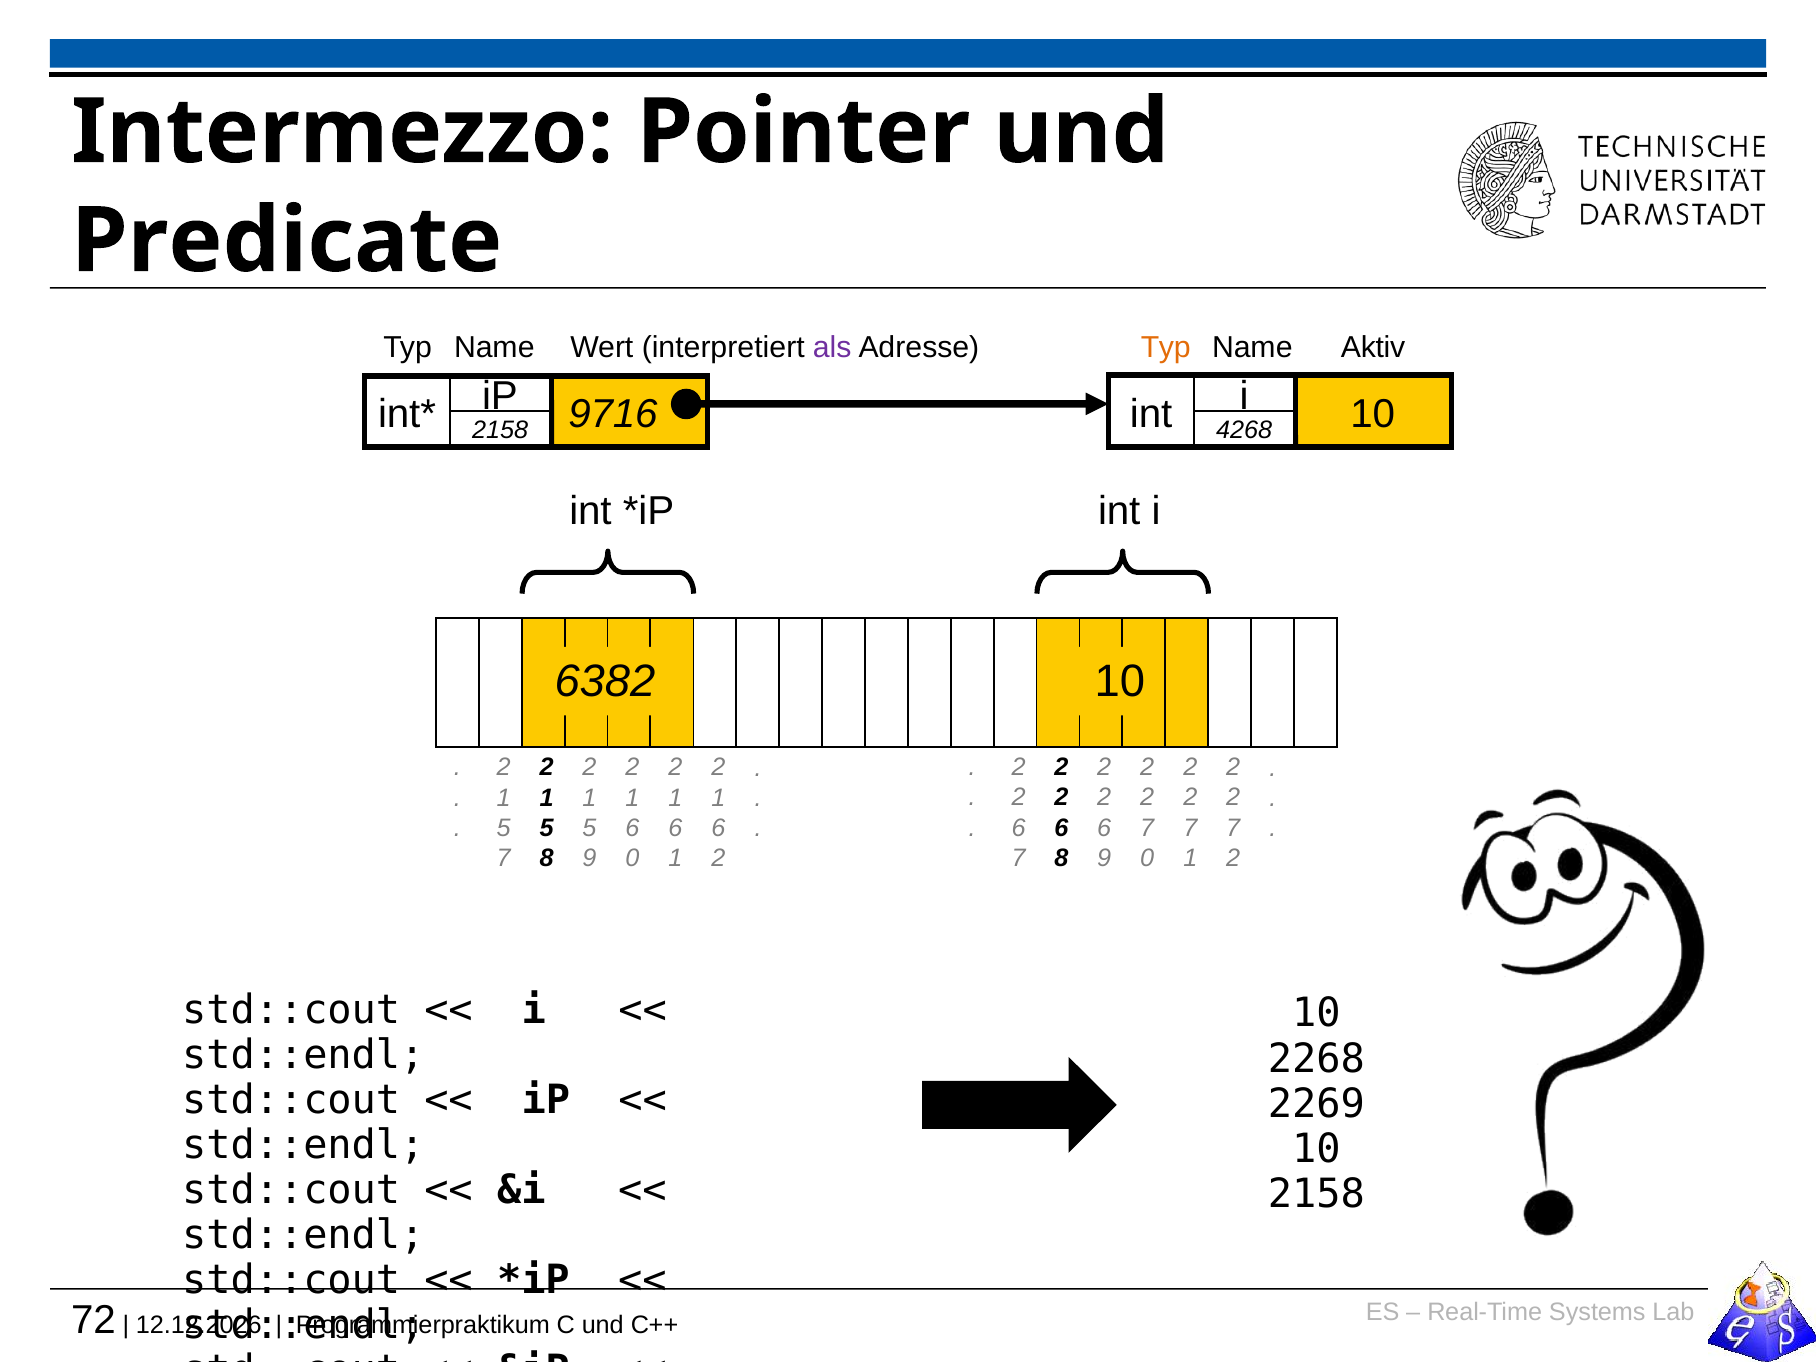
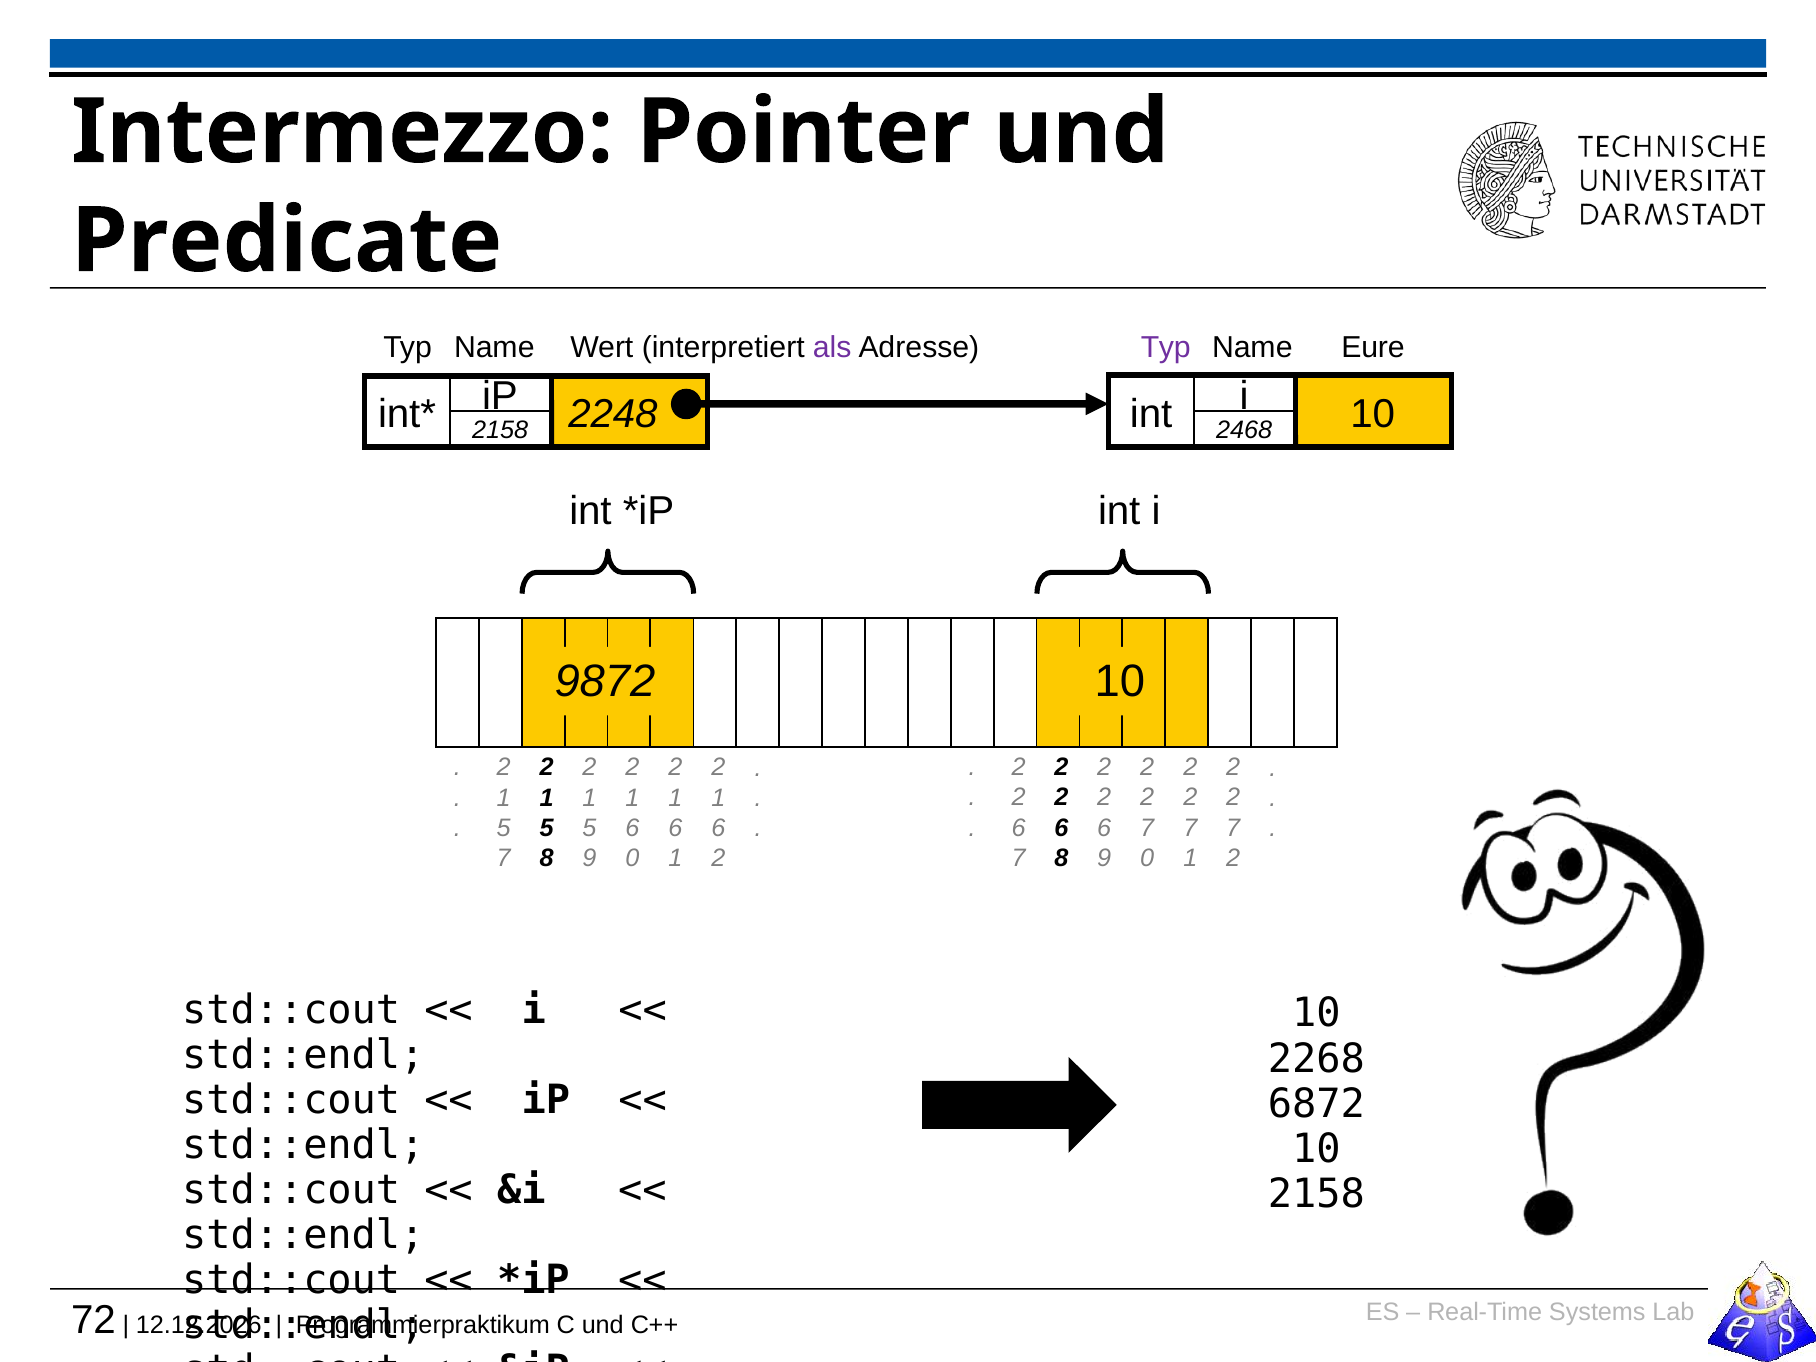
Typ colour: orange -> purple (1166, 347)
Aktiv: Aktiv -> Eure (1373, 347)
9716: 9716 -> 2248 (613, 414)
4268: 4268 -> 2468 (1244, 430)
6382: 6382 -> 9872 (605, 681)
2269: 2269 -> 6872 (1316, 1104)
